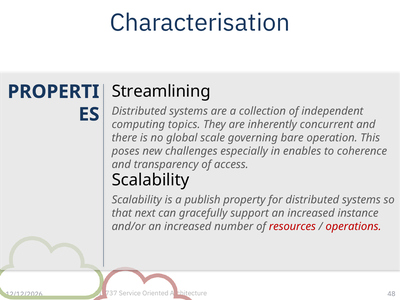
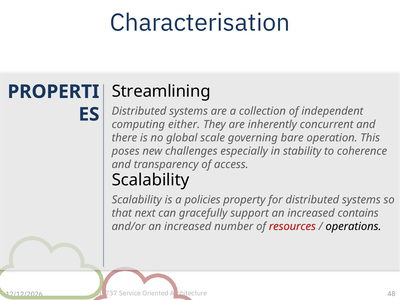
topics: topics -> either (184, 124)
enables: enables -> stability (302, 151)
publish: publish -> policies (203, 200)
instance: instance -> contains (358, 213)
operations colour: red -> black (353, 226)
